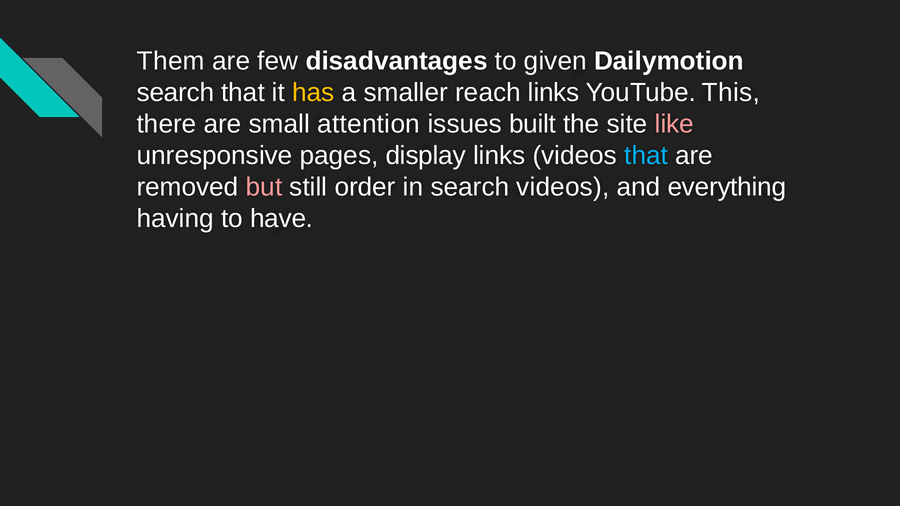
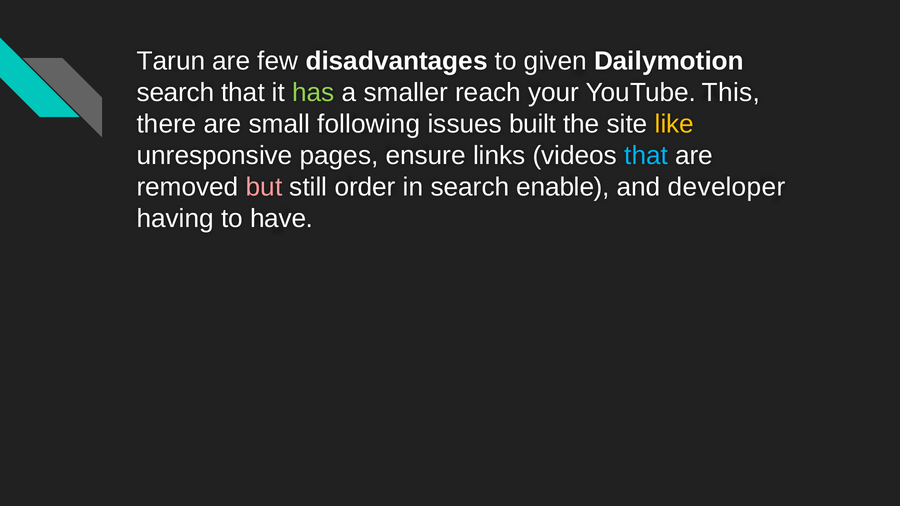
Them: Them -> Tarun (171, 61)
has colour: yellow -> light green (313, 93)
reach links: links -> your (554, 93)
attention: attention -> following (369, 124)
like colour: pink -> yellow (674, 124)
display: display -> ensure (426, 156)
search videos: videos -> enable (563, 187)
everything: everything -> developer (727, 187)
